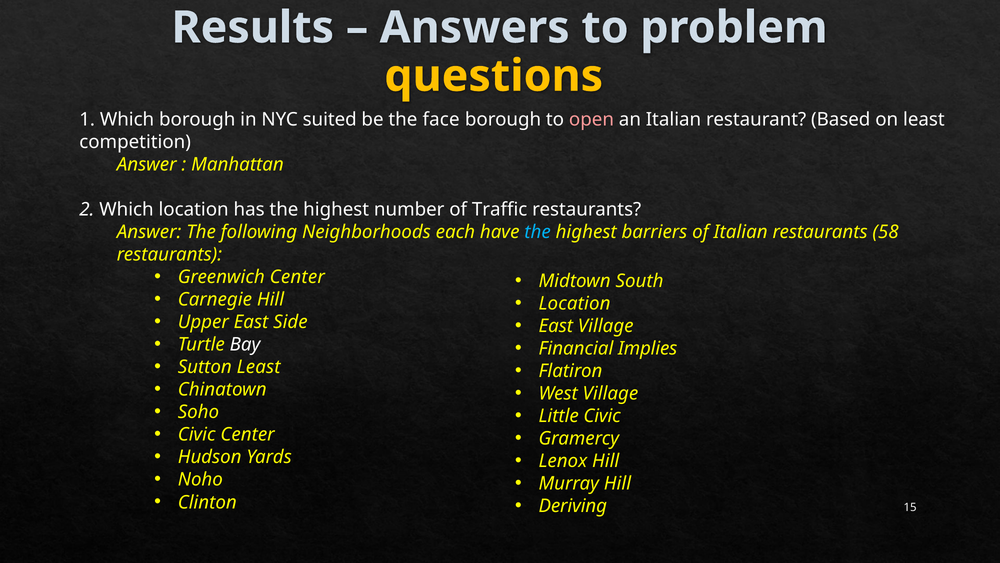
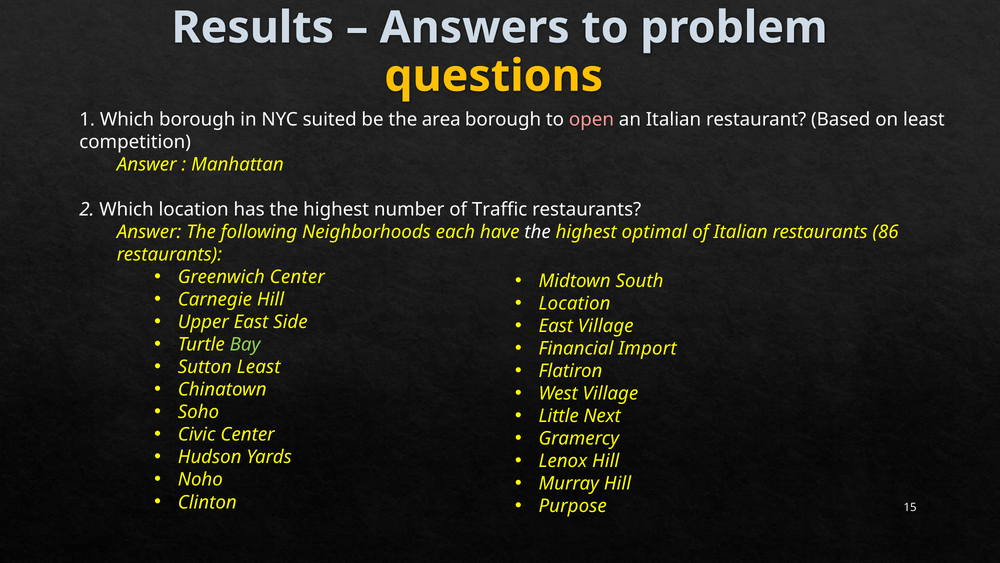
face: face -> area (441, 119)
the colour: light blue -> white (538, 232)
barriers: barriers -> optimal (654, 232)
58: 58 -> 86 (886, 232)
Bay colour: white -> light green (245, 344)
Implies: Implies -> Import (647, 348)
Little Civic: Civic -> Next (602, 416)
Deriving: Deriving -> Purpose (573, 506)
